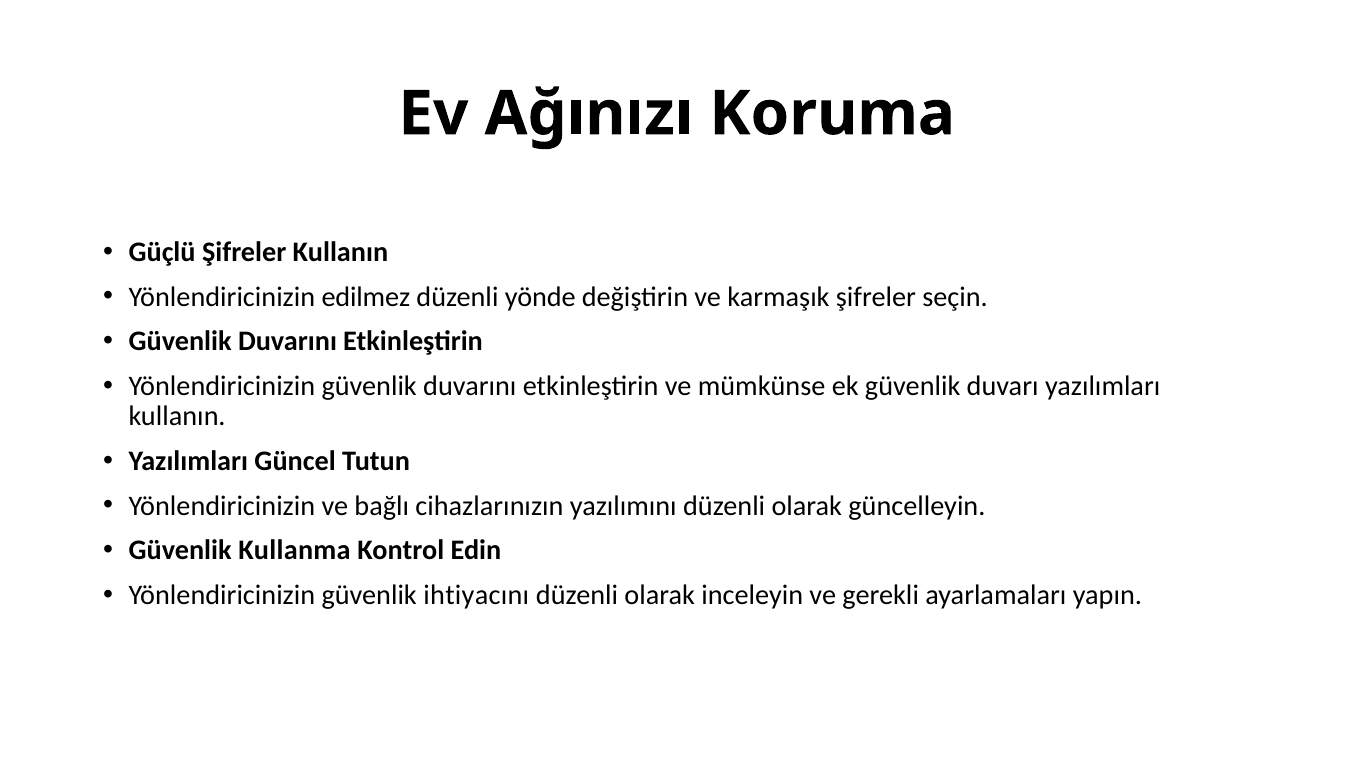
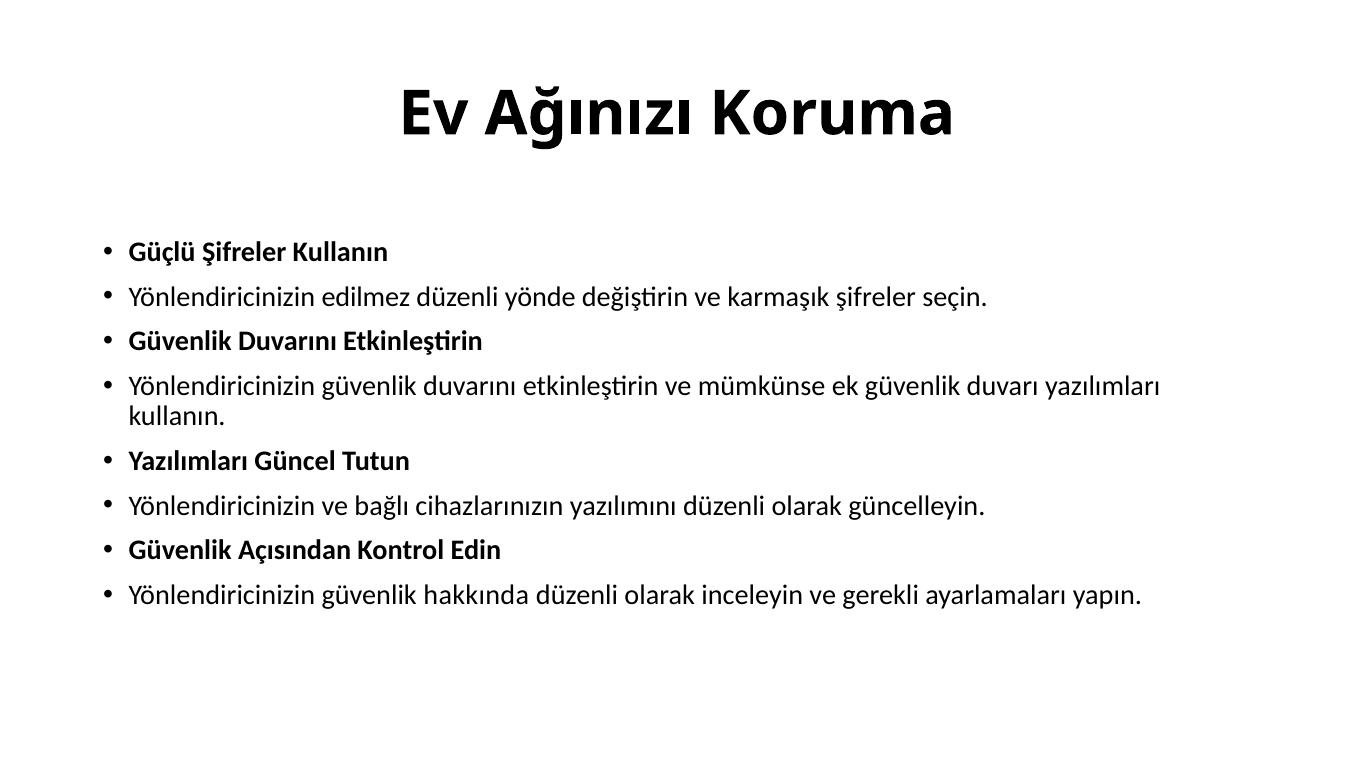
Kullanma: Kullanma -> Açısından (295, 550)
ihtiyacını: ihtiyacını -> hakkında (476, 595)
